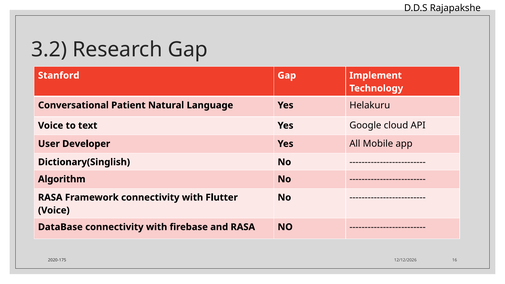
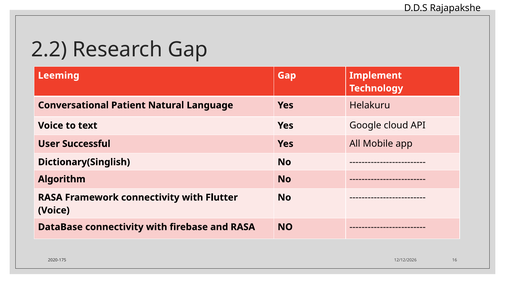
3.2: 3.2 -> 2.2 (49, 50)
Stanford: Stanford -> Leeming (59, 75)
Developer: Developer -> Successful (86, 144)
